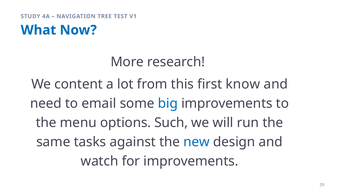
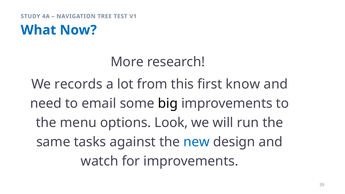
content: content -> records (79, 84)
big colour: blue -> black (168, 103)
Such: Such -> Look (171, 123)
